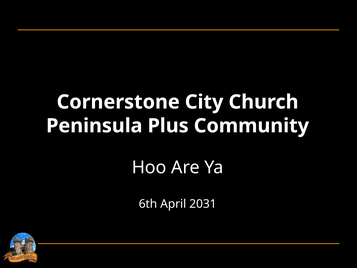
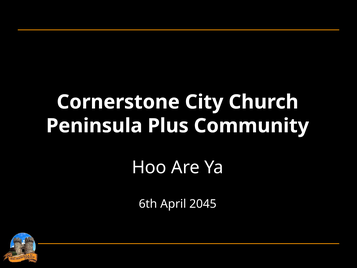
2031: 2031 -> 2045 (203, 204)
